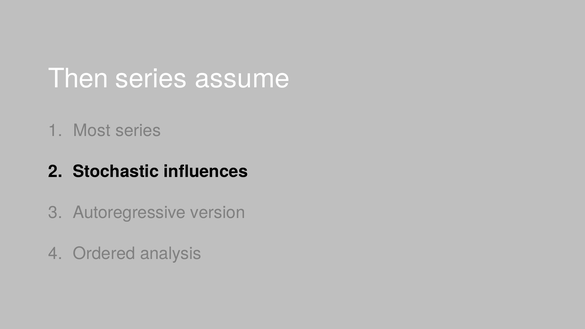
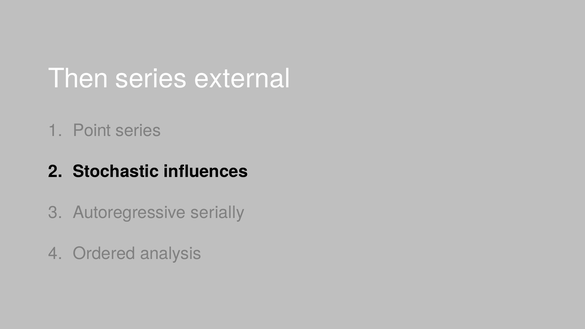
assume: assume -> external (242, 79)
Most: Most -> Point (92, 131)
version: version -> serially (218, 213)
